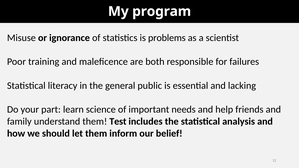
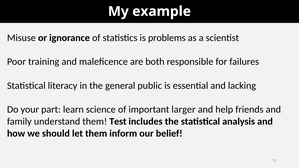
program: program -> example (162, 11)
needs: needs -> larger (184, 110)
